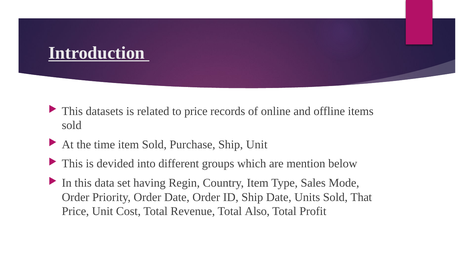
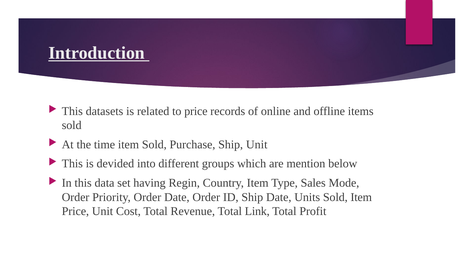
Sold That: That -> Item (361, 197)
Also: Also -> Link (257, 211)
